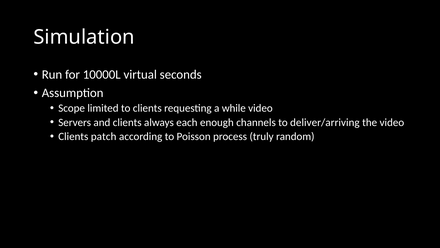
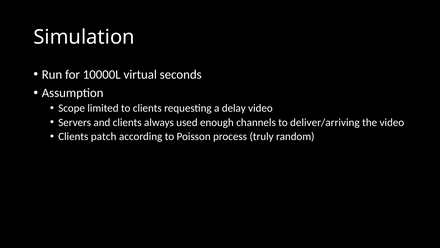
while: while -> delay (234, 108)
each: each -> used (187, 122)
